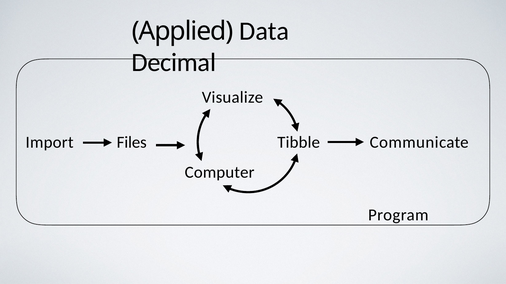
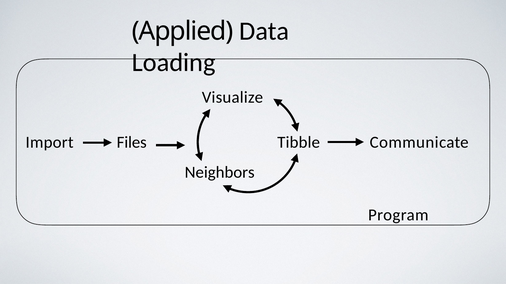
Decimal: Decimal -> Loading (174, 63)
Computer: Computer -> Neighbors (220, 173)
